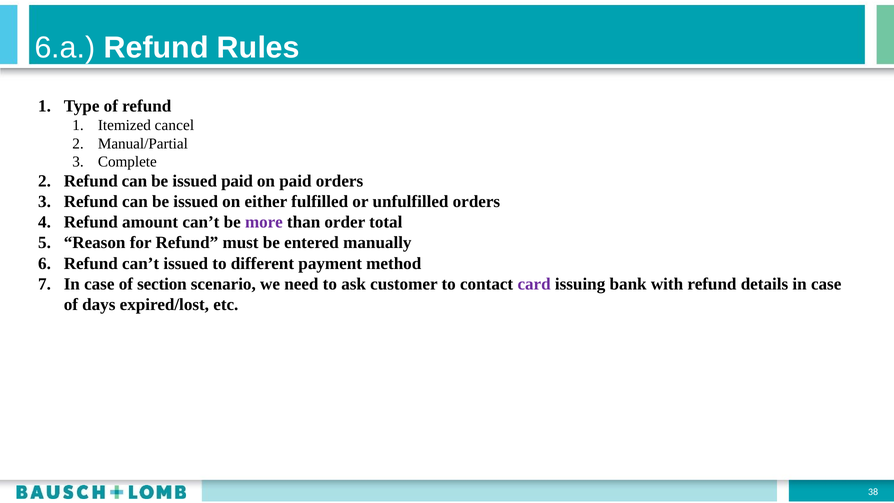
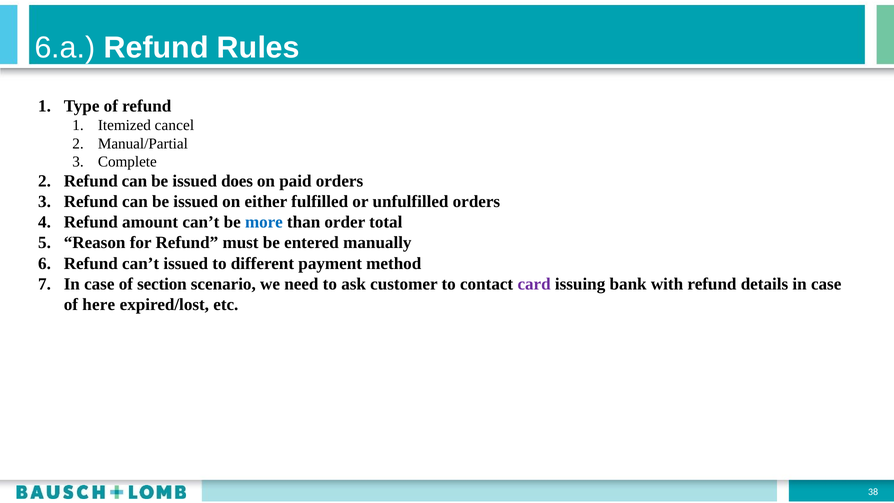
issued paid: paid -> does (237, 181)
more colour: purple -> blue (264, 222)
days: days -> here (99, 304)
